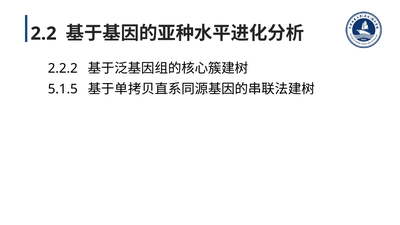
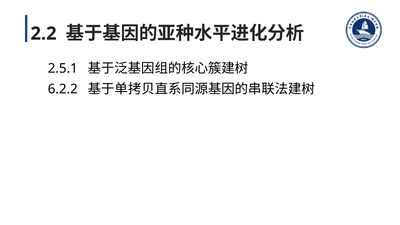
2.2.2: 2.2.2 -> 2.5.1 (63, 69)
5.1.5: 5.1.5 -> 6.2.2 (63, 89)
